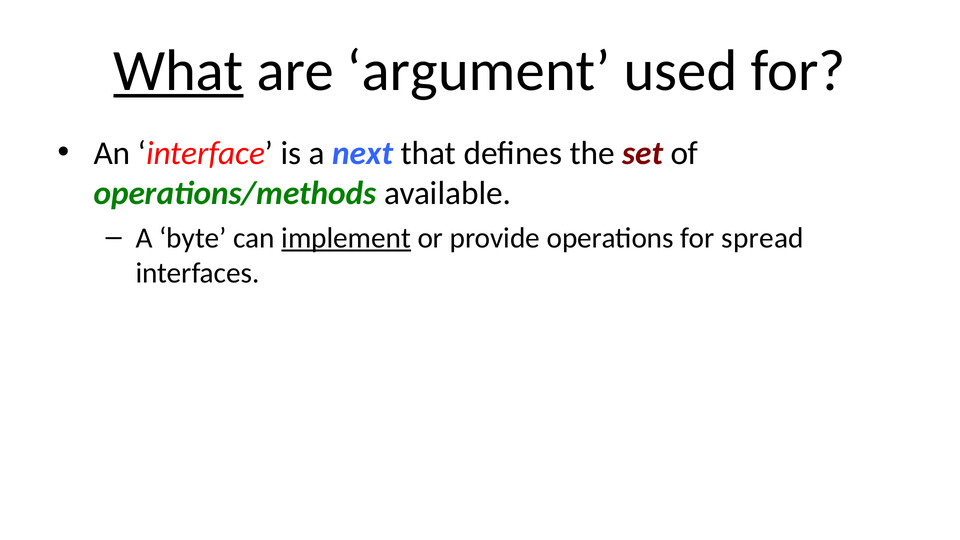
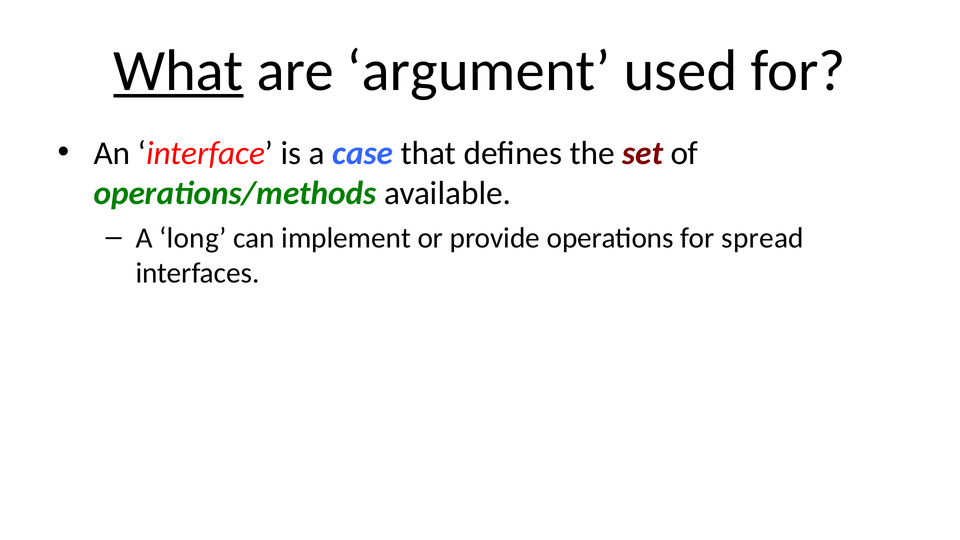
next: next -> case (363, 153)
byte: byte -> long (193, 238)
implement underline: present -> none (346, 238)
